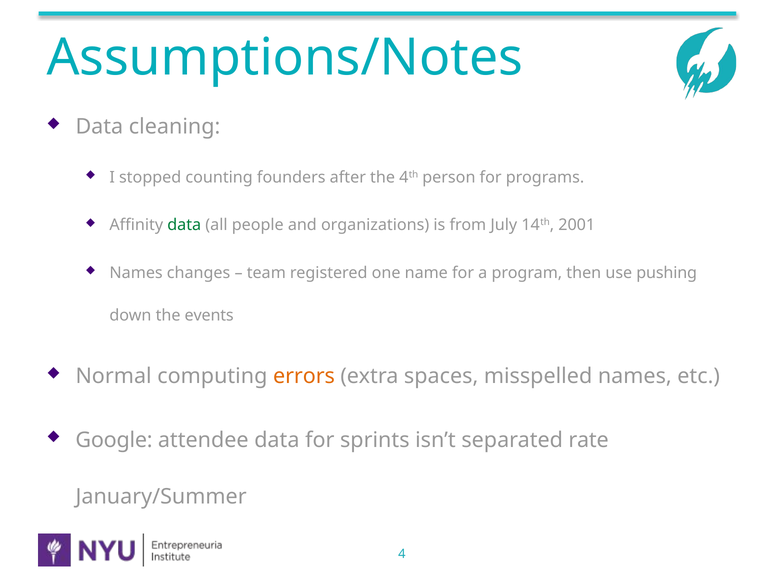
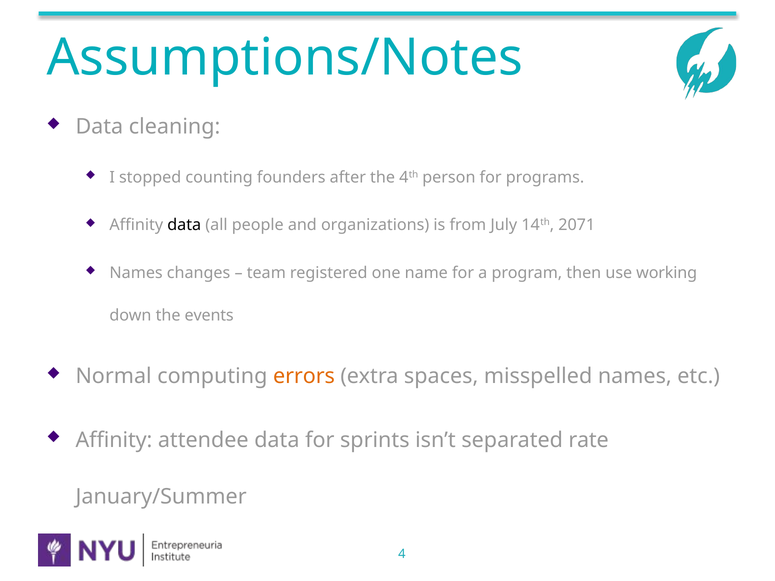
data colour: green -> black (184, 225)
2001: 2001 -> 2071 (577, 225)
pushing: pushing -> working (667, 273)
Google: Google -> Affinity (114, 440)
